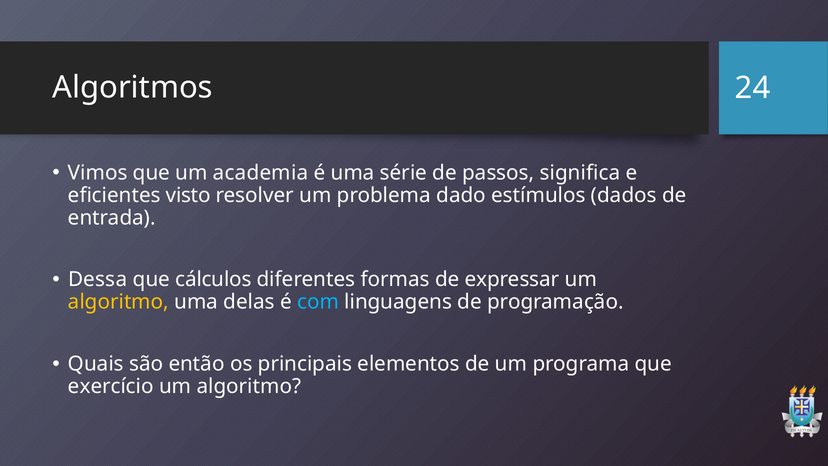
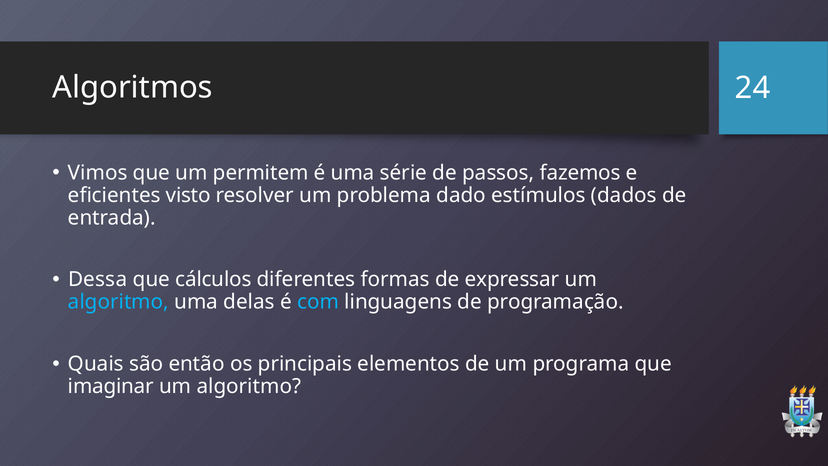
academia: academia -> permitem (261, 173)
significa: significa -> fazemos (580, 173)
algoritmo colour: yellow -> light blue (118, 302)
exercício: exercício -> imaginar (111, 386)
